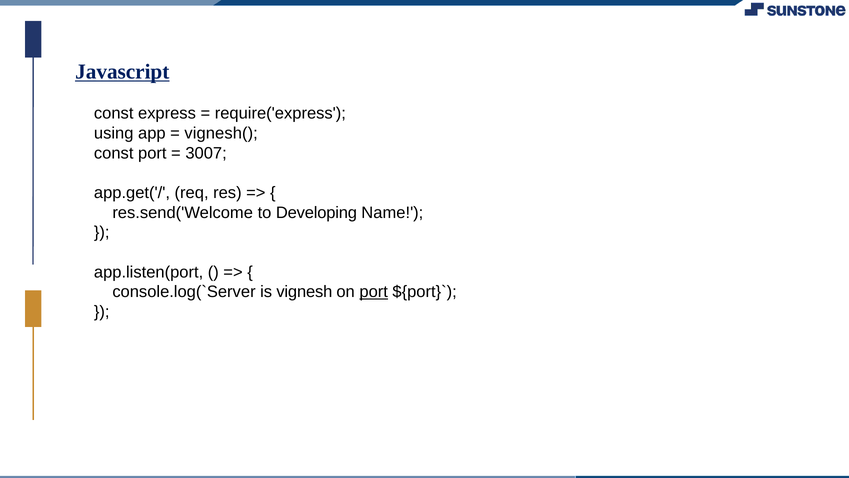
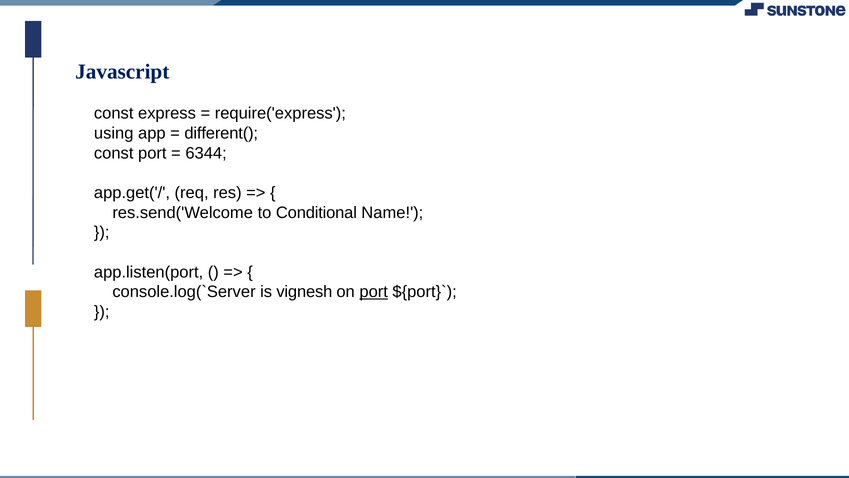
Javascript underline: present -> none (122, 72)
vignesh(: vignesh( -> different( (221, 133)
3007: 3007 -> 6344 (206, 153)
Developing: Developing -> Conditional (316, 212)
